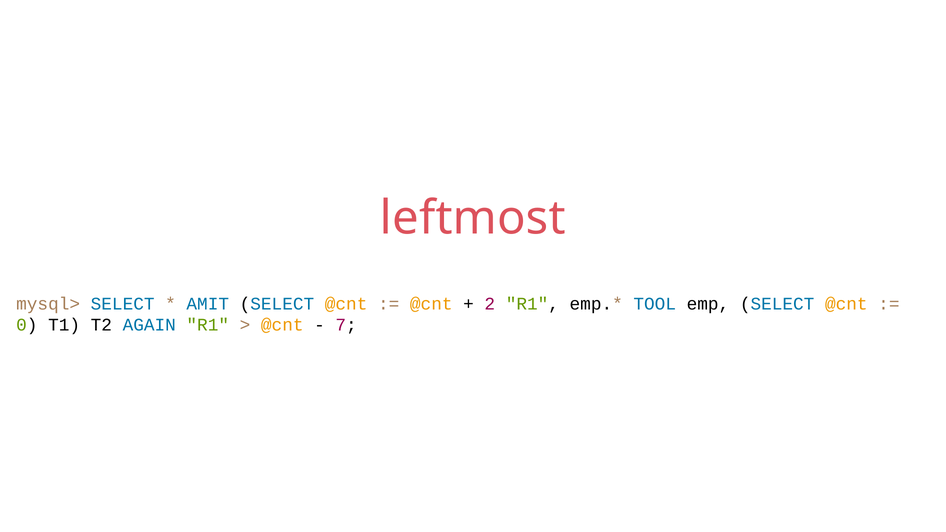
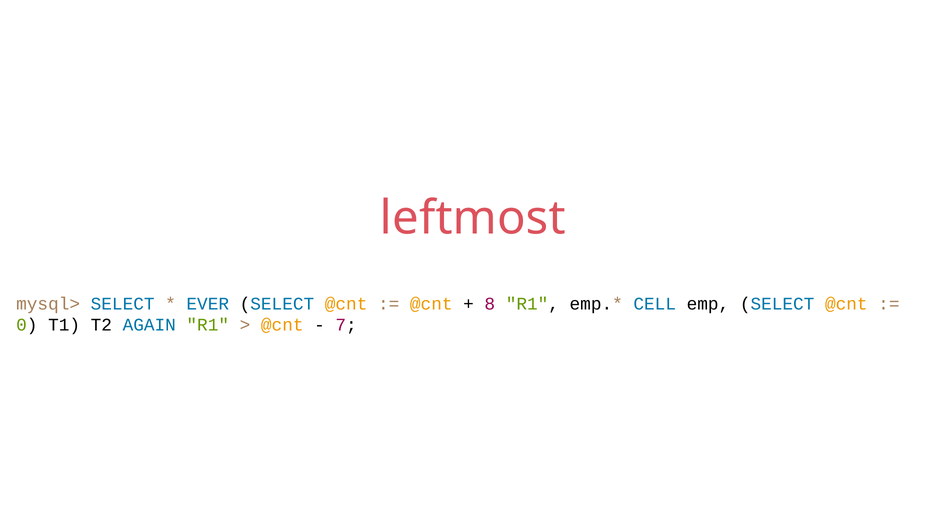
AMIT: AMIT -> EVER (208, 304)
2: 2 -> 8 (490, 304)
TOOL: TOOL -> CELL (655, 304)
